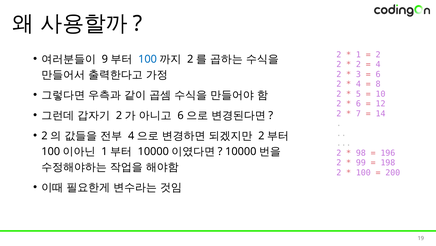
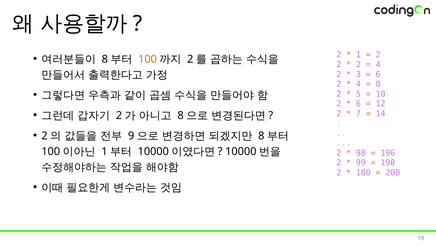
9: 9 -> 8 (105, 59)
100 colour: blue -> orange (148, 59)
6: 6 -> 8 (181, 115)
4: 4 -> 9 (131, 135)
2: 2 -> 8 (261, 135)
